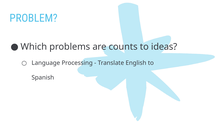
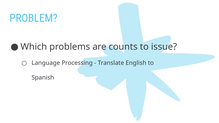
ideas: ideas -> issue (164, 47)
